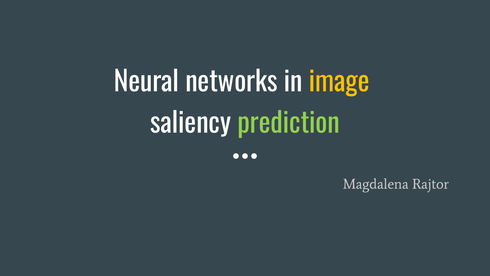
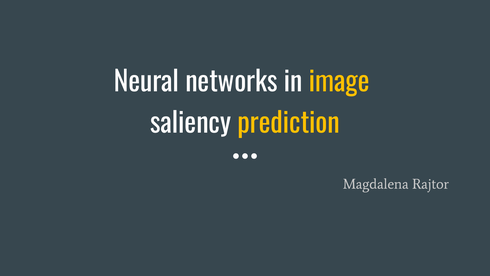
prediction colour: light green -> yellow (289, 124)
